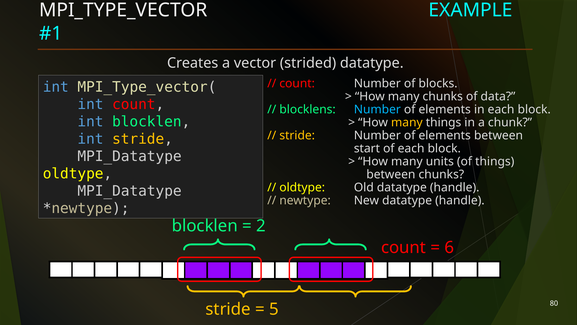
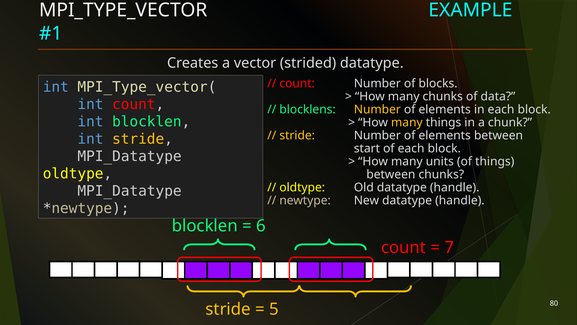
Number colour: light blue -> yellow (377, 109)
2: 2 -> 6 (261, 226)
6: 6 -> 7 (449, 247)
